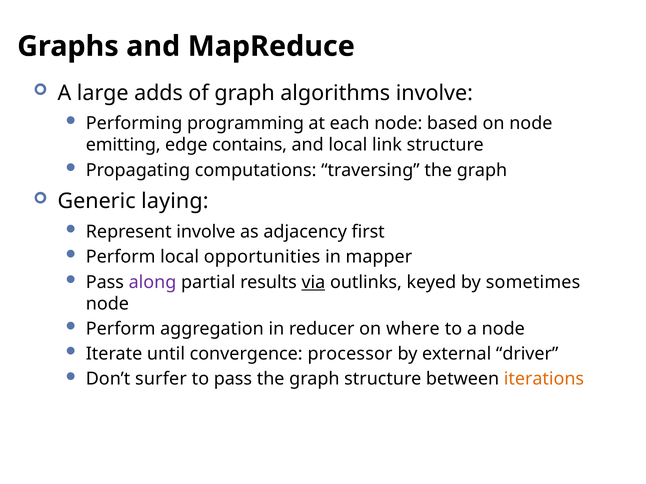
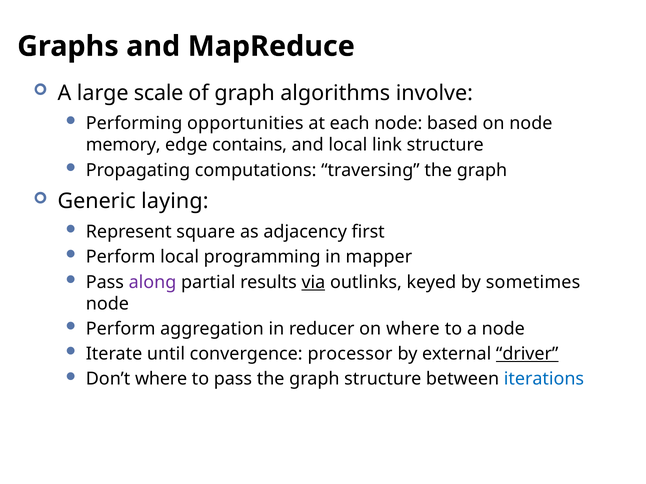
adds: adds -> scale (159, 93)
programming: programming -> opportunities (245, 124)
emitting: emitting -> memory (123, 145)
Represent involve: involve -> square (206, 232)
opportunities: opportunities -> programming (262, 257)
driver underline: none -> present (527, 354)
Don’t surfer: surfer -> where (161, 379)
iterations colour: orange -> blue (544, 379)
